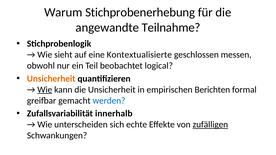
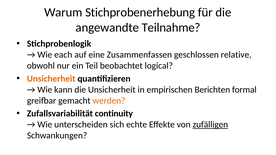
sieht: sieht -> each (63, 55)
Kontextualisierte: Kontextualisierte -> Zusammenfassen (139, 55)
messen: messen -> relative (236, 55)
Wie underline: present -> none (45, 90)
werden colour: blue -> orange (109, 101)
innerhalb: innerhalb -> continuity (114, 114)
